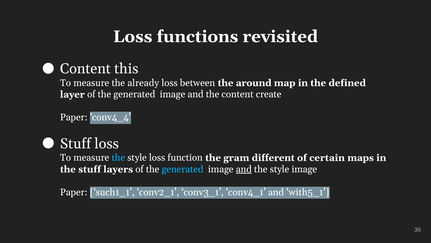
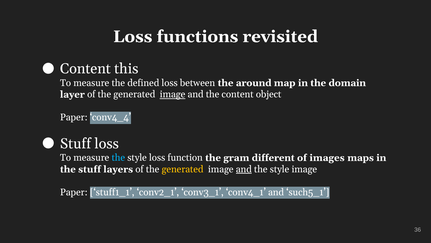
already: already -> defined (143, 83)
defined: defined -> domain (347, 83)
image underline: none -> present (173, 94)
create: create -> object (269, 94)
certain: certain -> images (327, 157)
generated colour: light blue -> yellow (183, 169)
such1_1: such1_1 -> stuff1_1 (112, 192)
with5_1: with5_1 -> such5_1 (308, 192)
